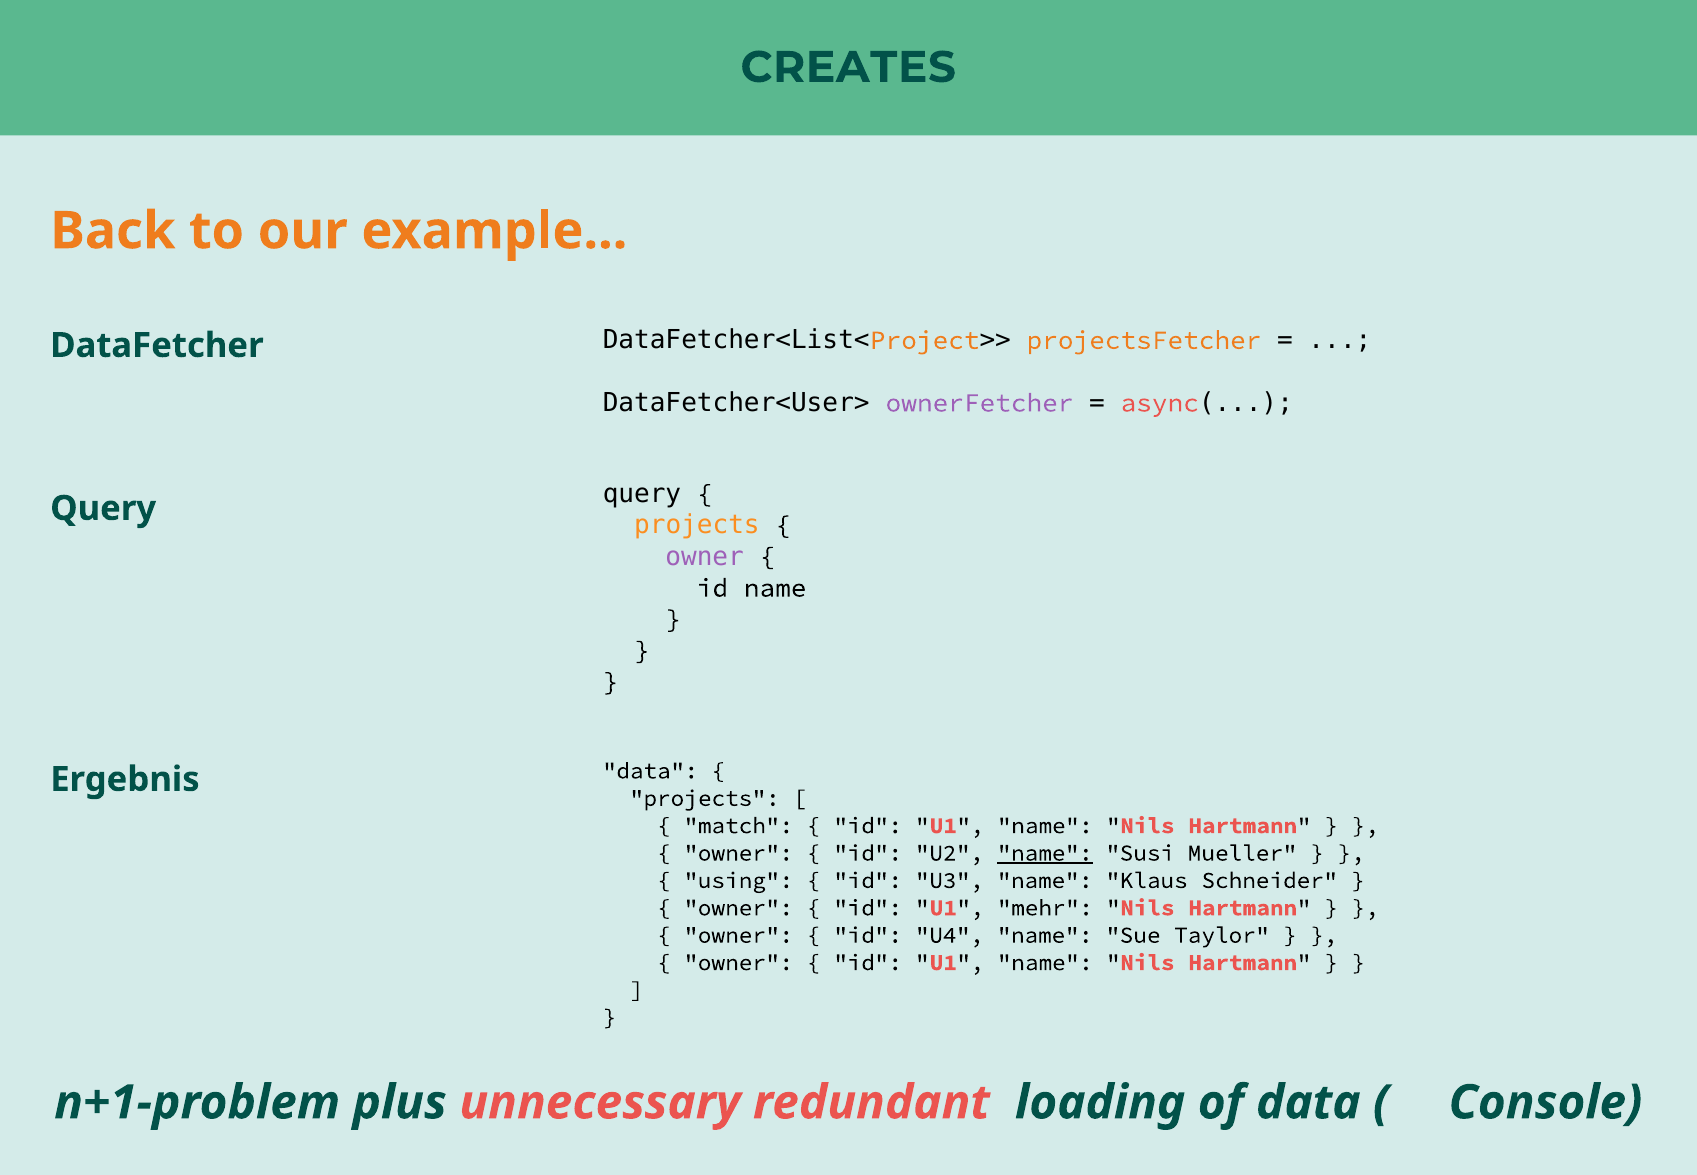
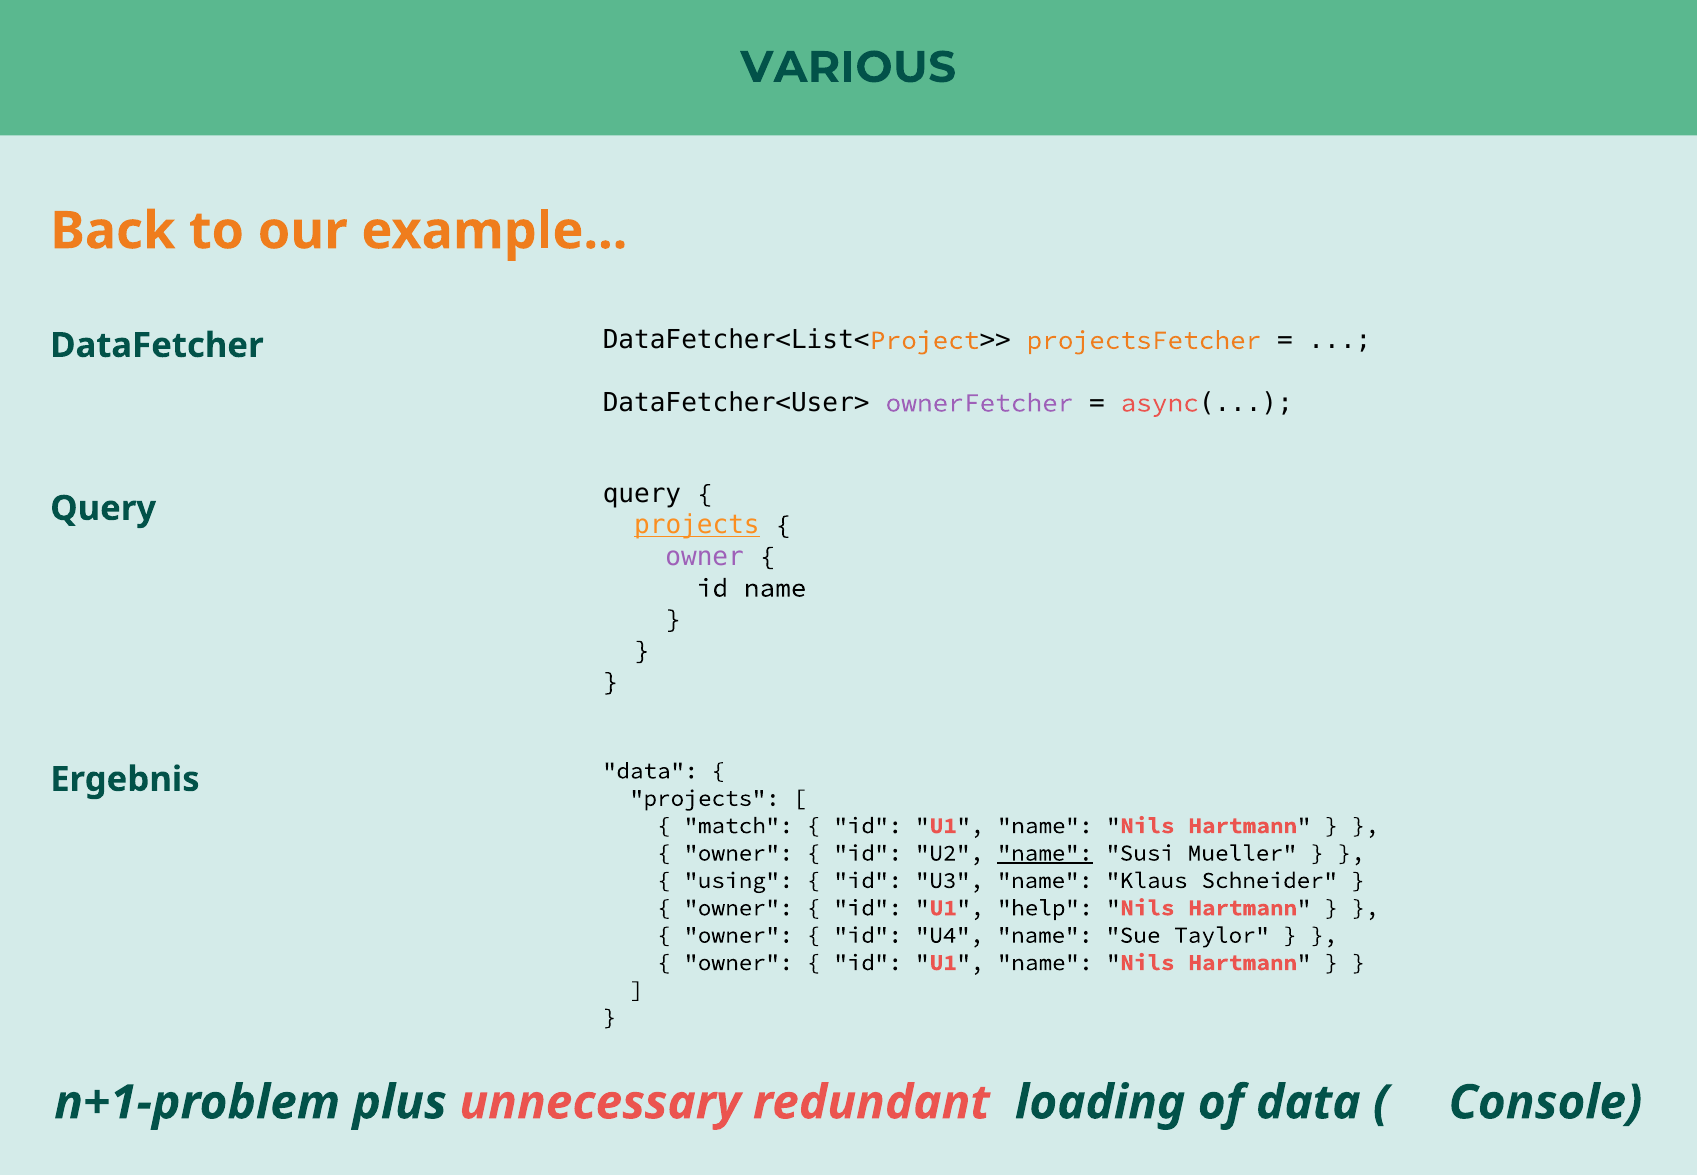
CREATES: CREATES -> VARIOUS (848, 67)
projects underline: none -> present (697, 525)
mehr: mehr -> help (1045, 908)
